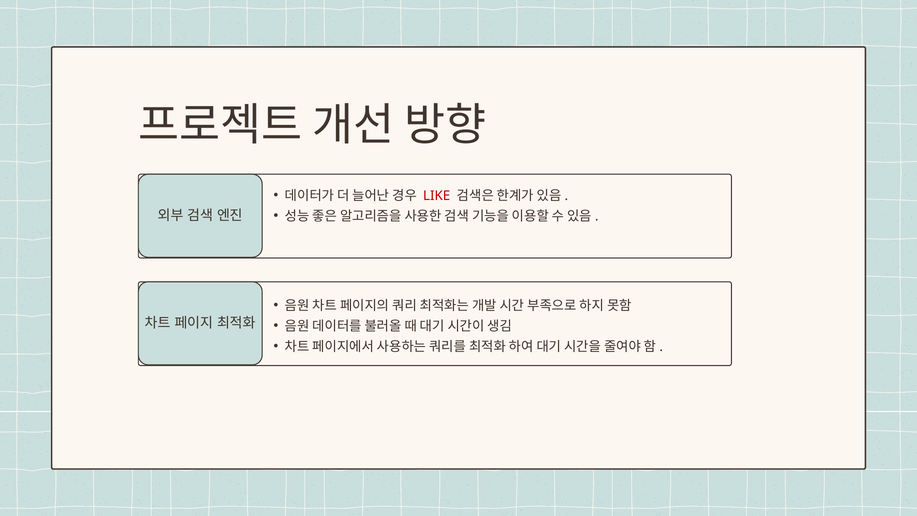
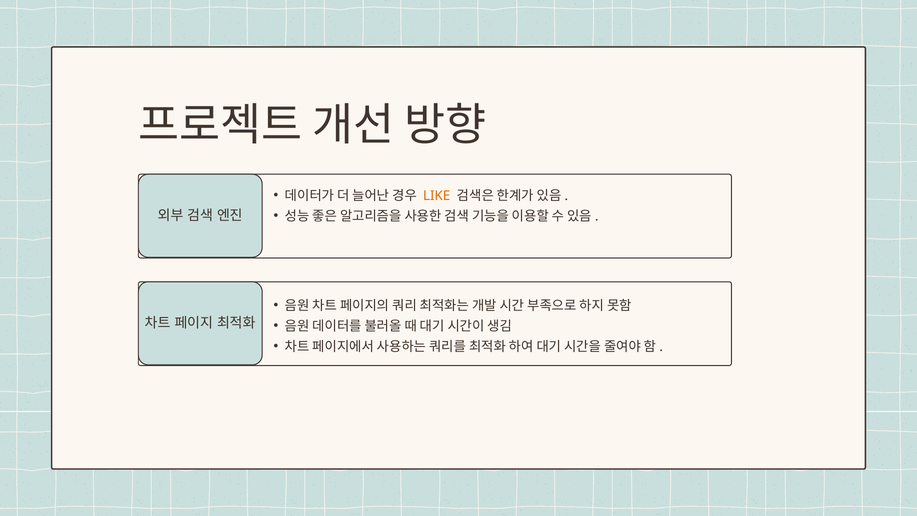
LIKE colour: red -> orange (437, 196)
